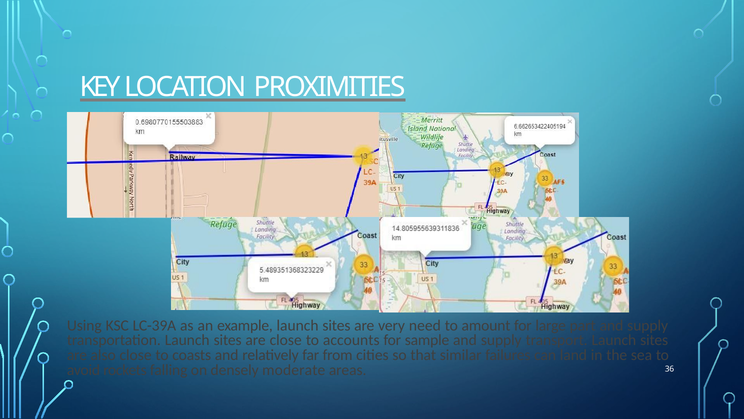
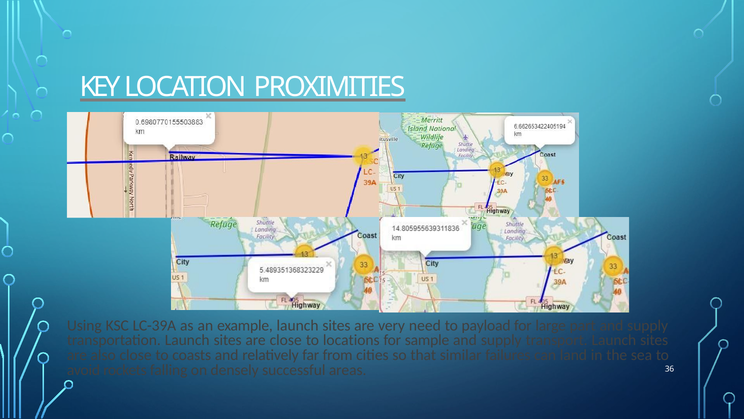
amount: amount -> payload (486, 325)
accounts: accounts -> locations (351, 340)
moderate: moderate -> successful (294, 370)
